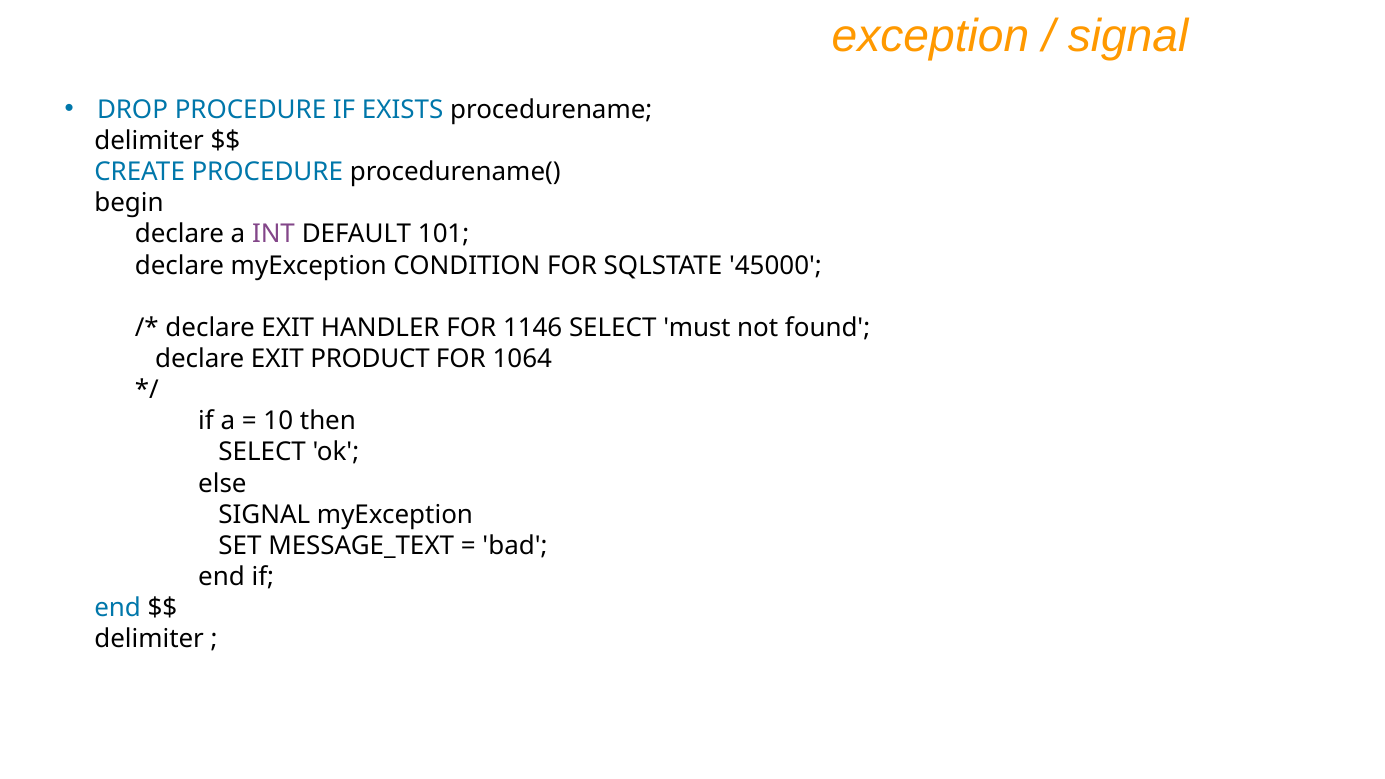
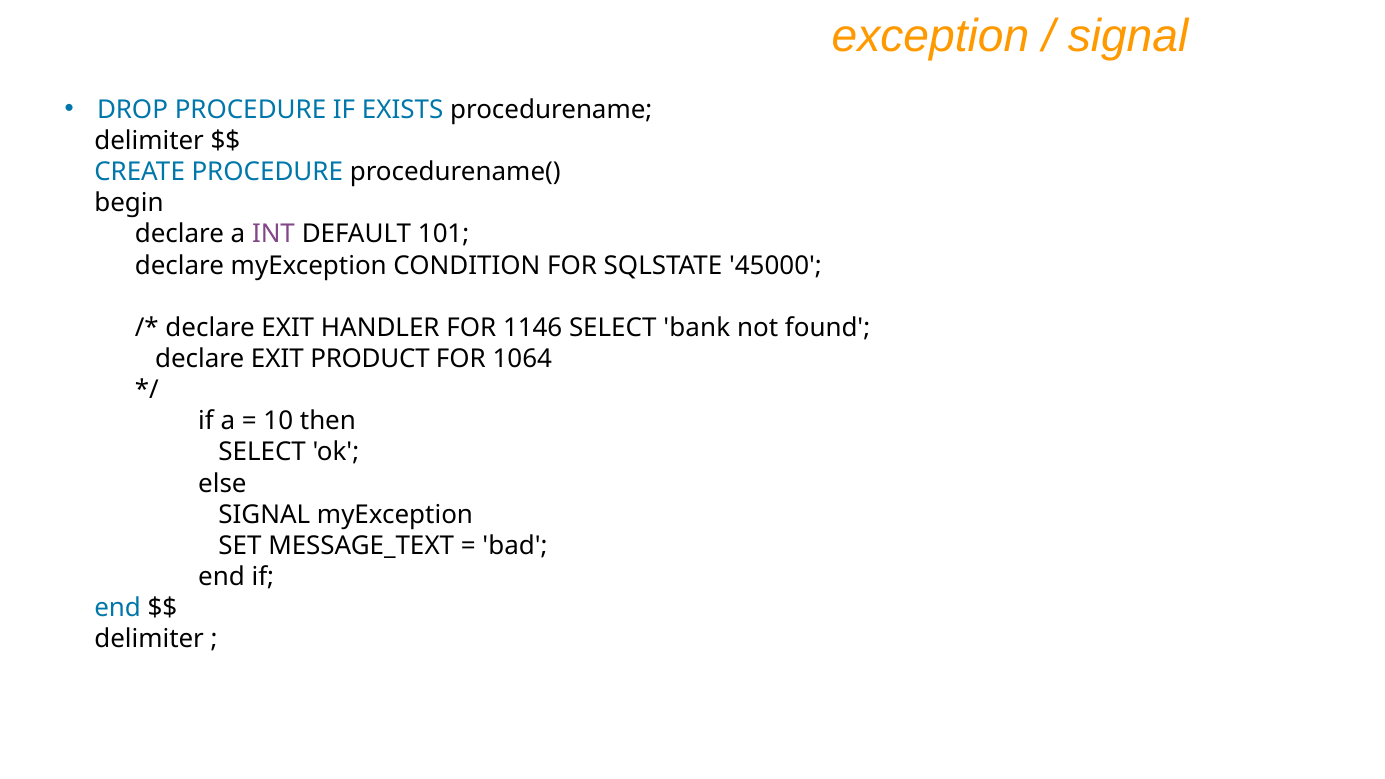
must: must -> bank (697, 328)
